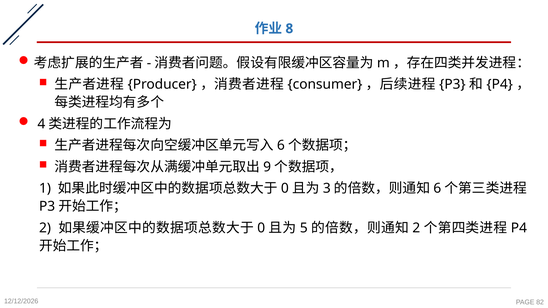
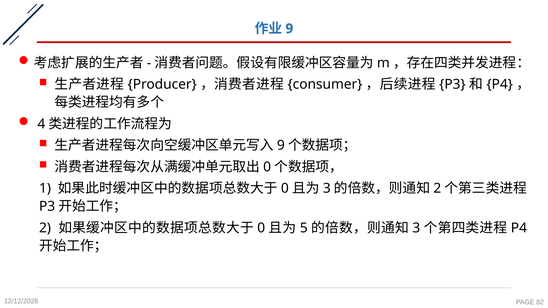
8: 8 -> 9 (289, 29)
6: 6 -> 9 (281, 146)
9: 9 -> 0 (267, 167)
6: 6 -> 2 (437, 189)
2: 2 -> 3 (416, 228)
